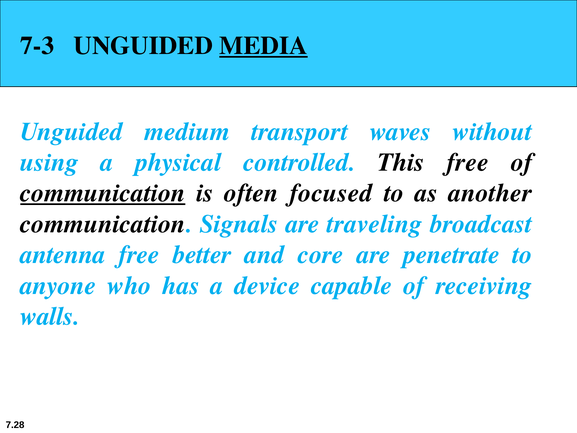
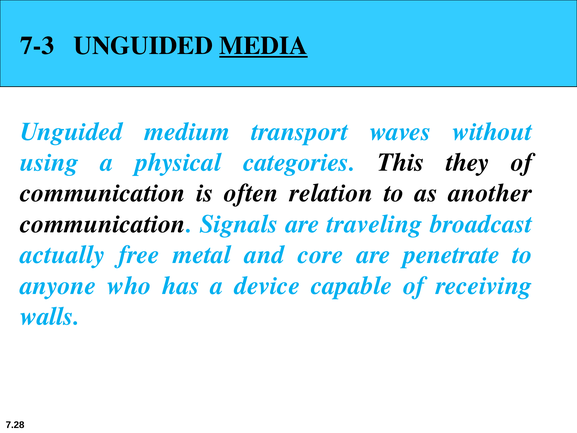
controlled: controlled -> categories (299, 162)
This free: free -> they (468, 162)
communication underline: present -> none (103, 193)
focused: focused -> relation (331, 193)
antenna: antenna -> actually (63, 255)
better: better -> metal (202, 255)
